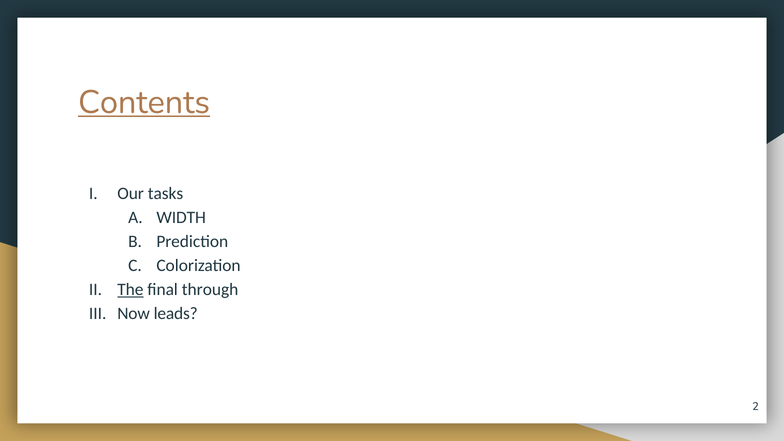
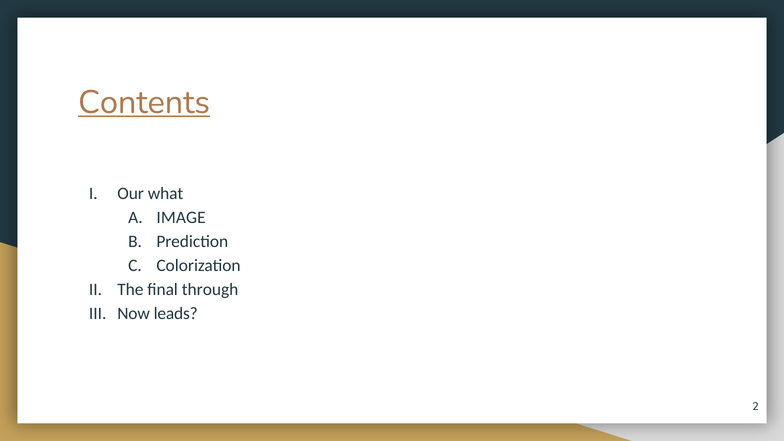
tasks: tasks -> what (166, 193)
WIDTH: WIDTH -> IMAGE (181, 217)
The underline: present -> none (130, 289)
